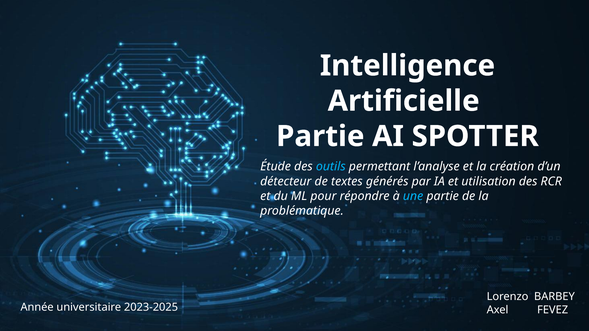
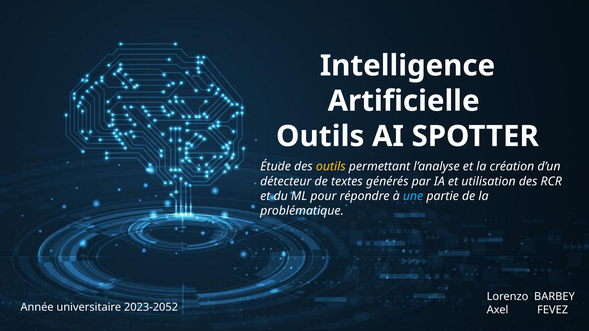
Partie: Partie -> Outils (320, 136)
outils colour: light blue -> yellow (331, 167)
2023-2025: 2023-2025 -> 2023-2052 (151, 307)
